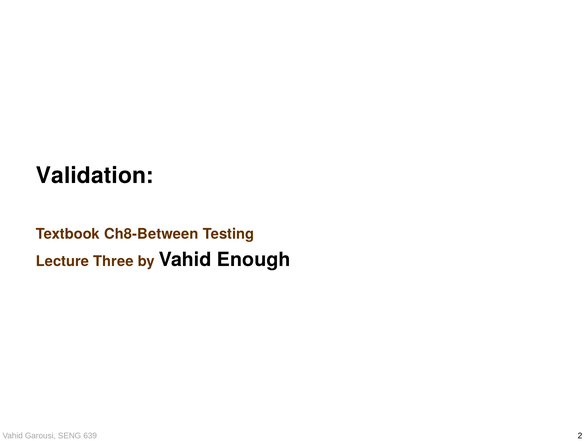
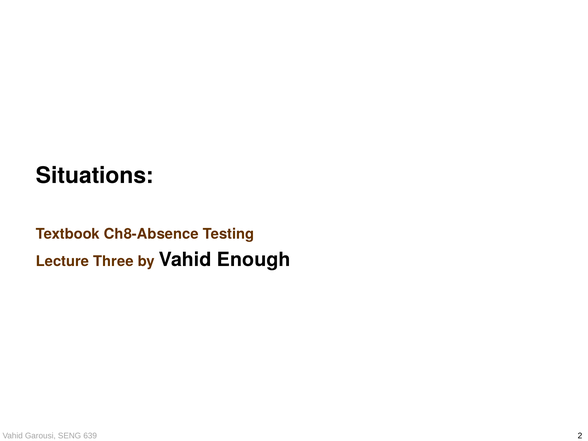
Validation: Validation -> Situations (95, 175)
Ch8-Between: Ch8-Between -> Ch8-Absence (151, 234)
